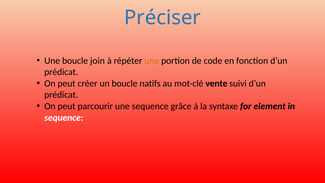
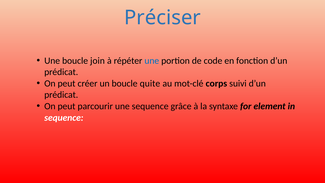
une colour: orange -> blue (152, 61)
natifs: natifs -> quite (150, 83)
vente: vente -> corps (216, 83)
